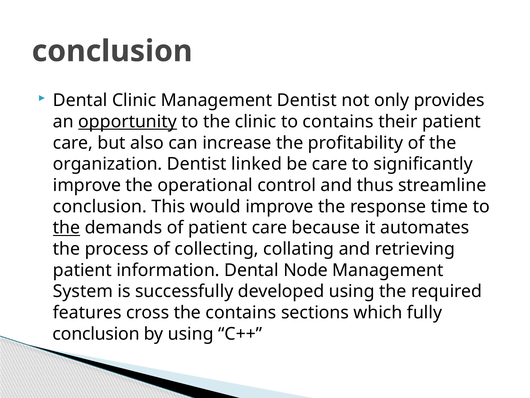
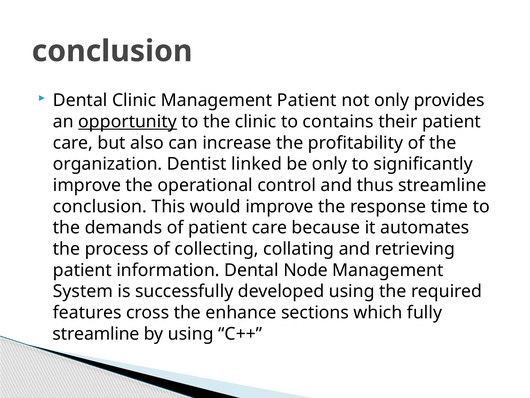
Management Dentist: Dentist -> Patient (307, 100)
be care: care -> only (330, 164)
the underline: present -> none (67, 228)
the contains: contains -> enhance (241, 312)
conclusion: conclusion -> streamline (96, 334)
